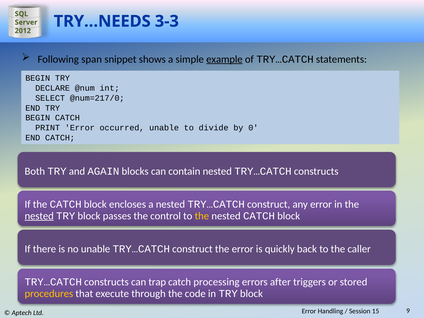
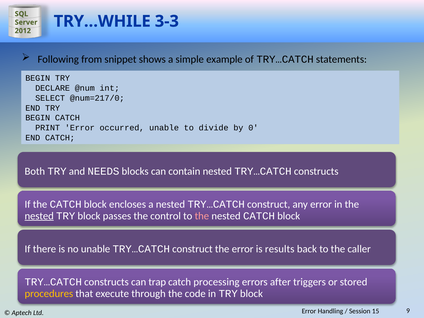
TRY…NEEDS: TRY…NEEDS -> TRY…WHILE (102, 21)
span: span -> from (92, 59)
example underline: present -> none (224, 59)
AGAIN: AGAIN -> NEEDS (103, 171)
the colour: yellow -> pink (202, 216)
quickly: quickly -> results (280, 249)
